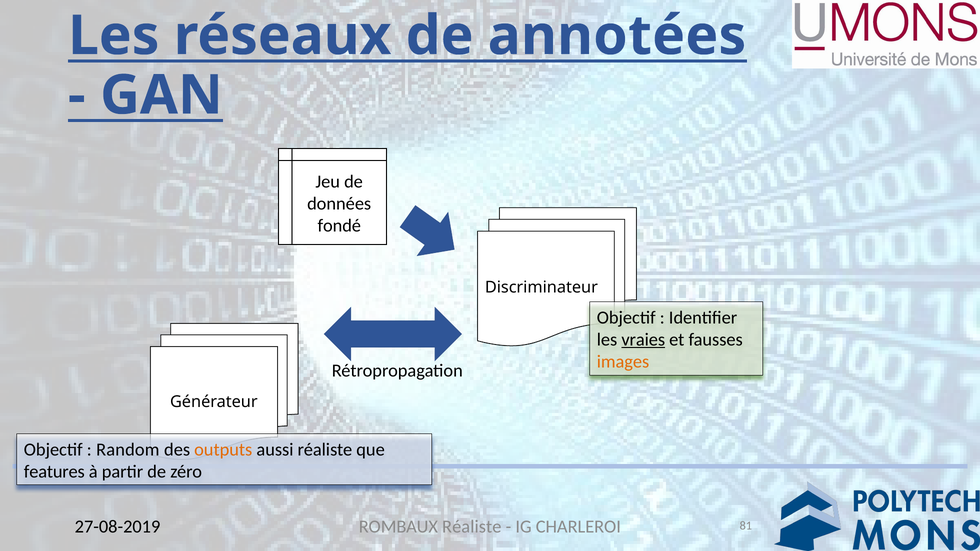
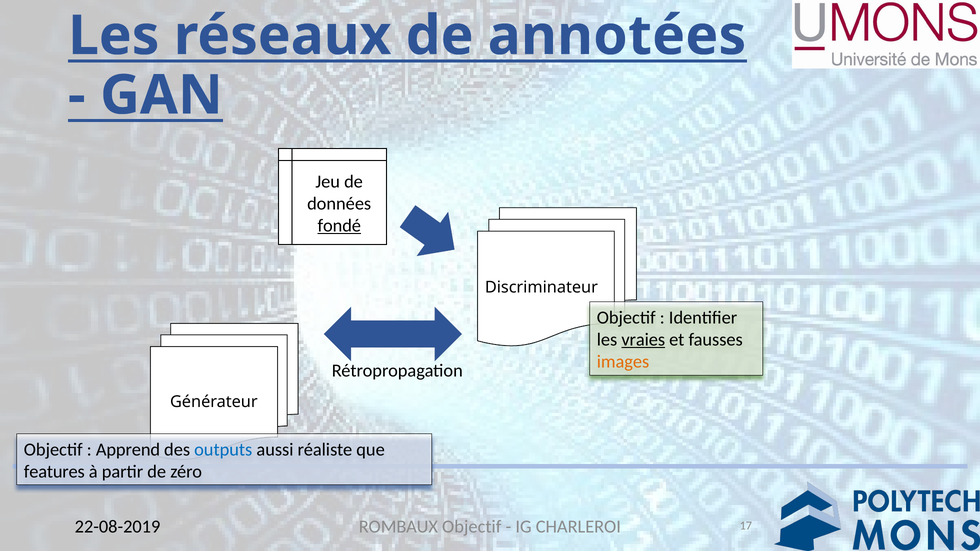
fondé underline: none -> present (339, 226)
Random: Random -> Apprend (128, 450)
outputs colour: orange -> blue (223, 450)
ROMBAUX Réaliste: Réaliste -> Objectif (472, 527)
81: 81 -> 17 (746, 526)
27-08-2019: 27-08-2019 -> 22-08-2019 (118, 527)
